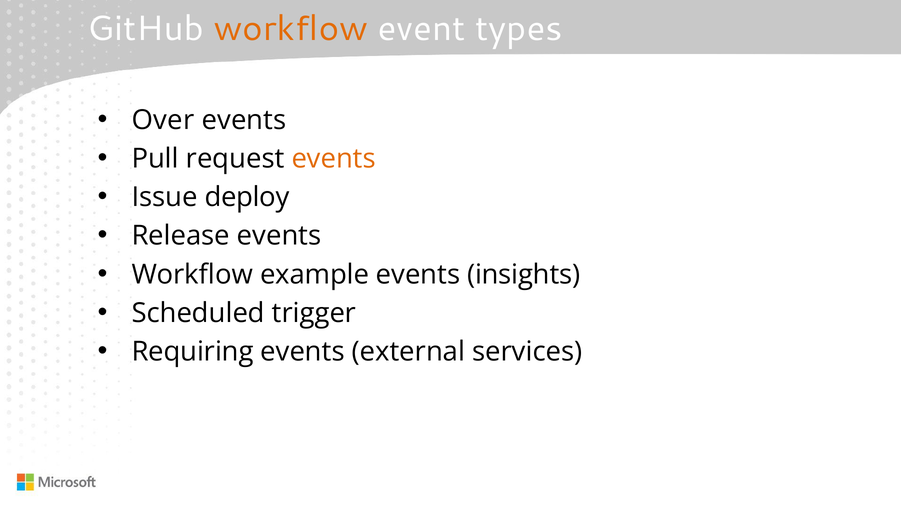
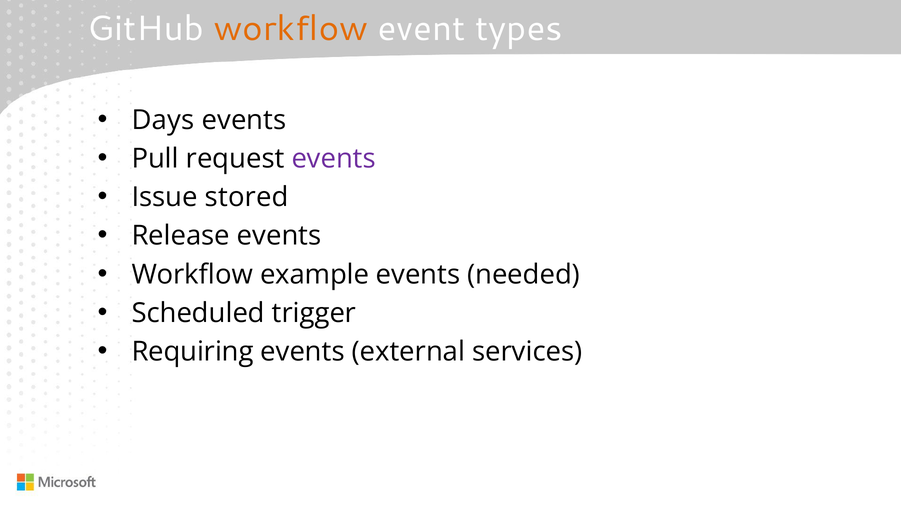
Over: Over -> Days (163, 120)
events colour: orange -> purple (334, 159)
deploy: deploy -> stored (247, 197)
insights: insights -> needed (524, 274)
